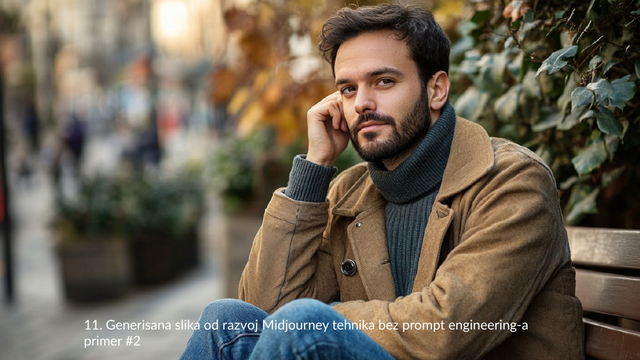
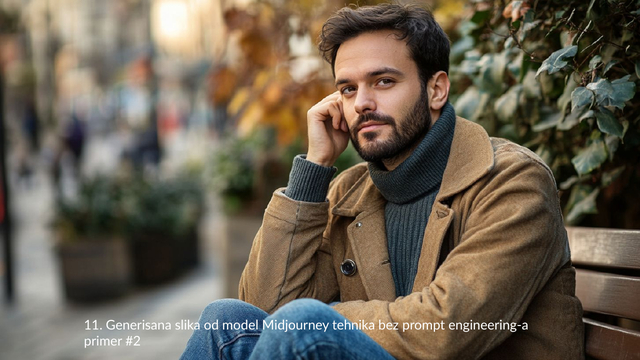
razvoj: razvoj -> model (240, 326)
